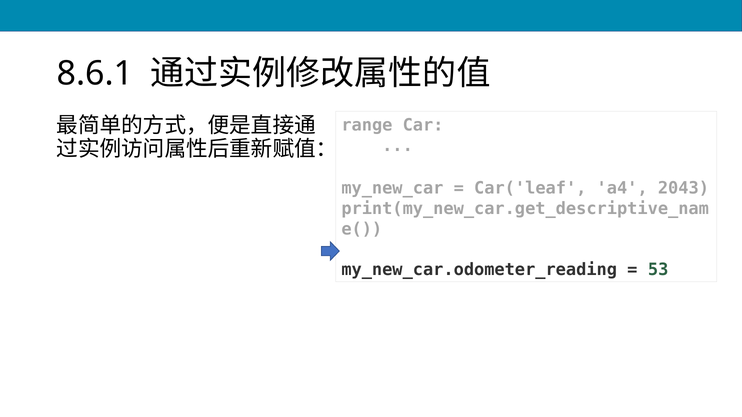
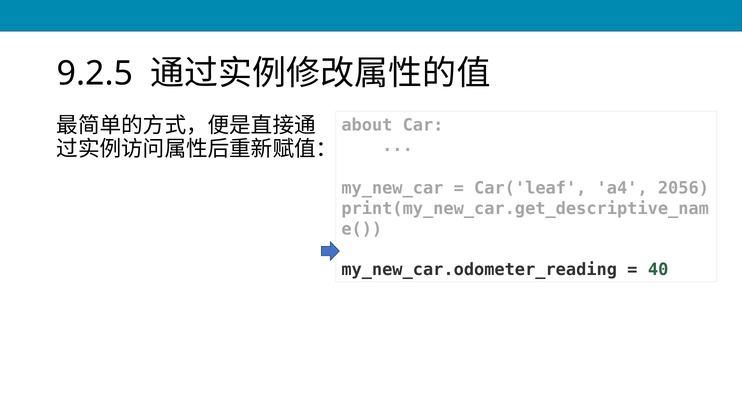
8.6.1: 8.6.1 -> 9.2.5 (95, 74)
range: range -> about (367, 125)
2043: 2043 -> 2056 (683, 189)
53: 53 -> 40 (658, 270)
